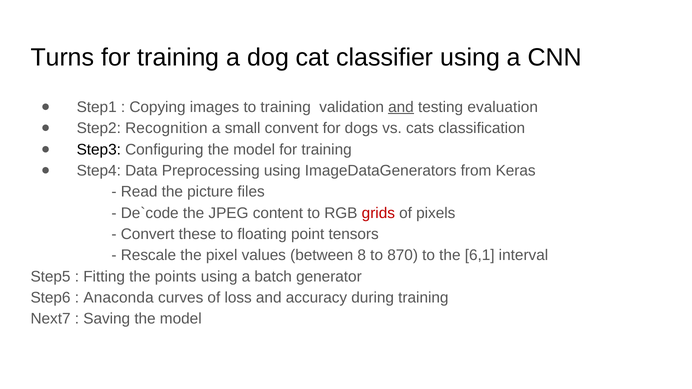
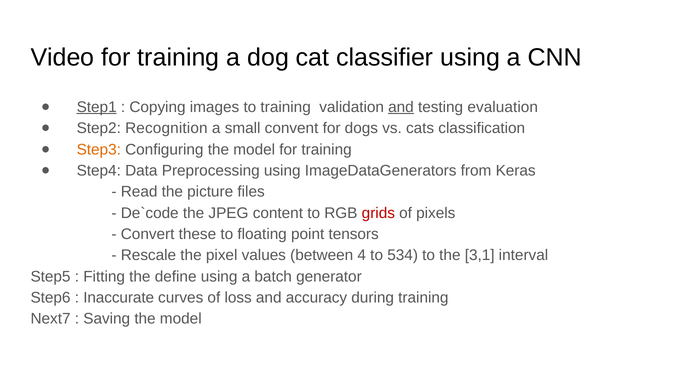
Turns: Turns -> Video (62, 57)
Step1 underline: none -> present (97, 107)
Step3 colour: black -> orange (99, 150)
8: 8 -> 4 (362, 256)
870: 870 -> 534 (403, 256)
6,1: 6,1 -> 3,1 (480, 256)
points: points -> define (176, 277)
Anaconda: Anaconda -> Inaccurate (119, 298)
